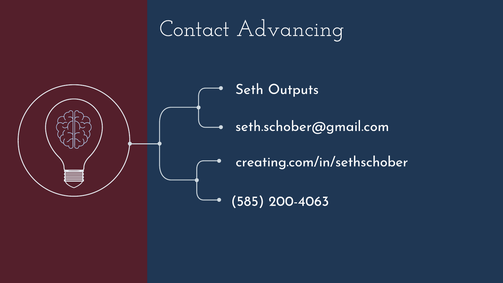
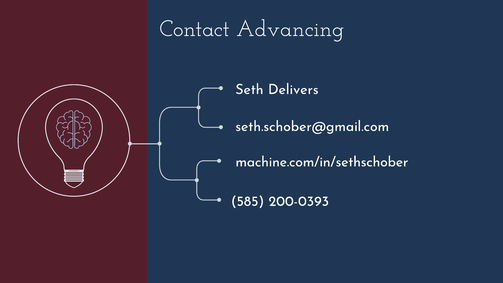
Outputs: Outputs -> Delivers (293, 89)
creating.com/in/sethschober: creating.com/in/sethschober -> machine.com/in/sethschober (322, 162)
200-4063: 200-4063 -> 200-0393 (299, 201)
